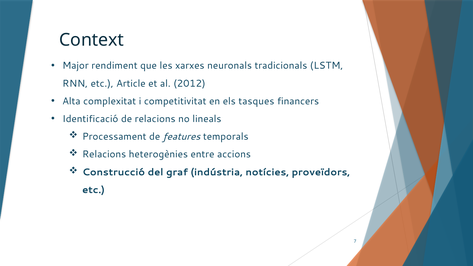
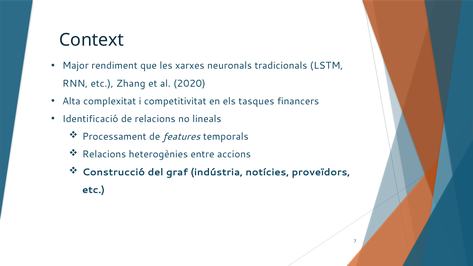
Article: Article -> Zhang (131, 83)
2012: 2012 -> 2020 (189, 83)
